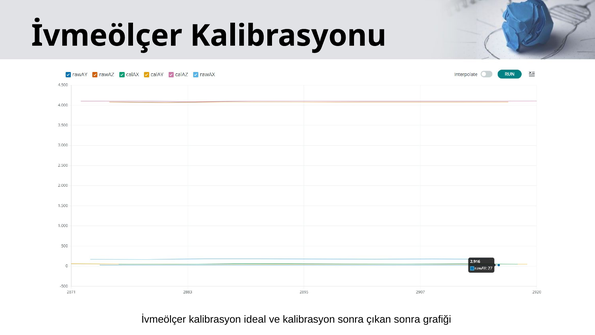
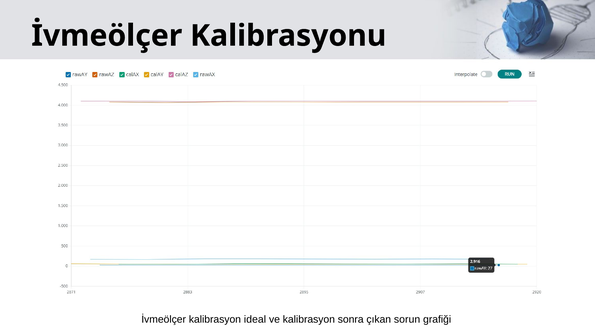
çıkan sonra: sonra -> sorun (407, 319)
